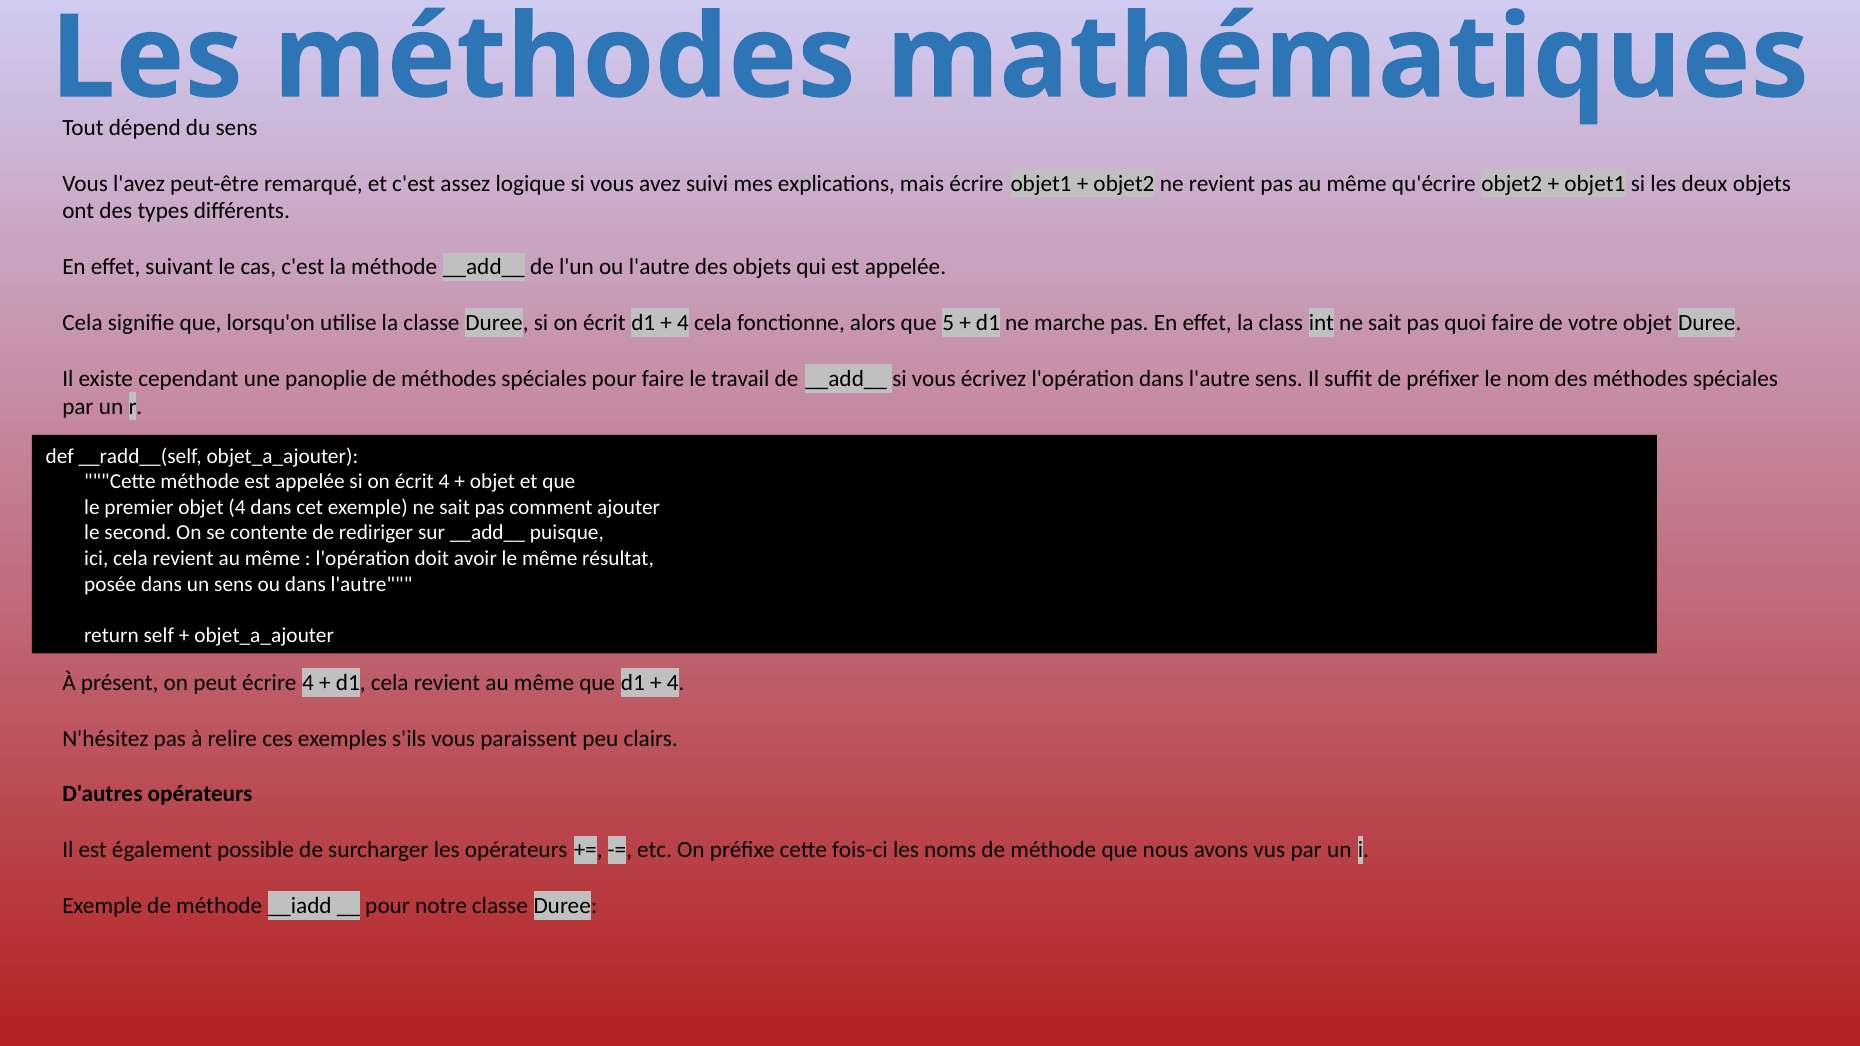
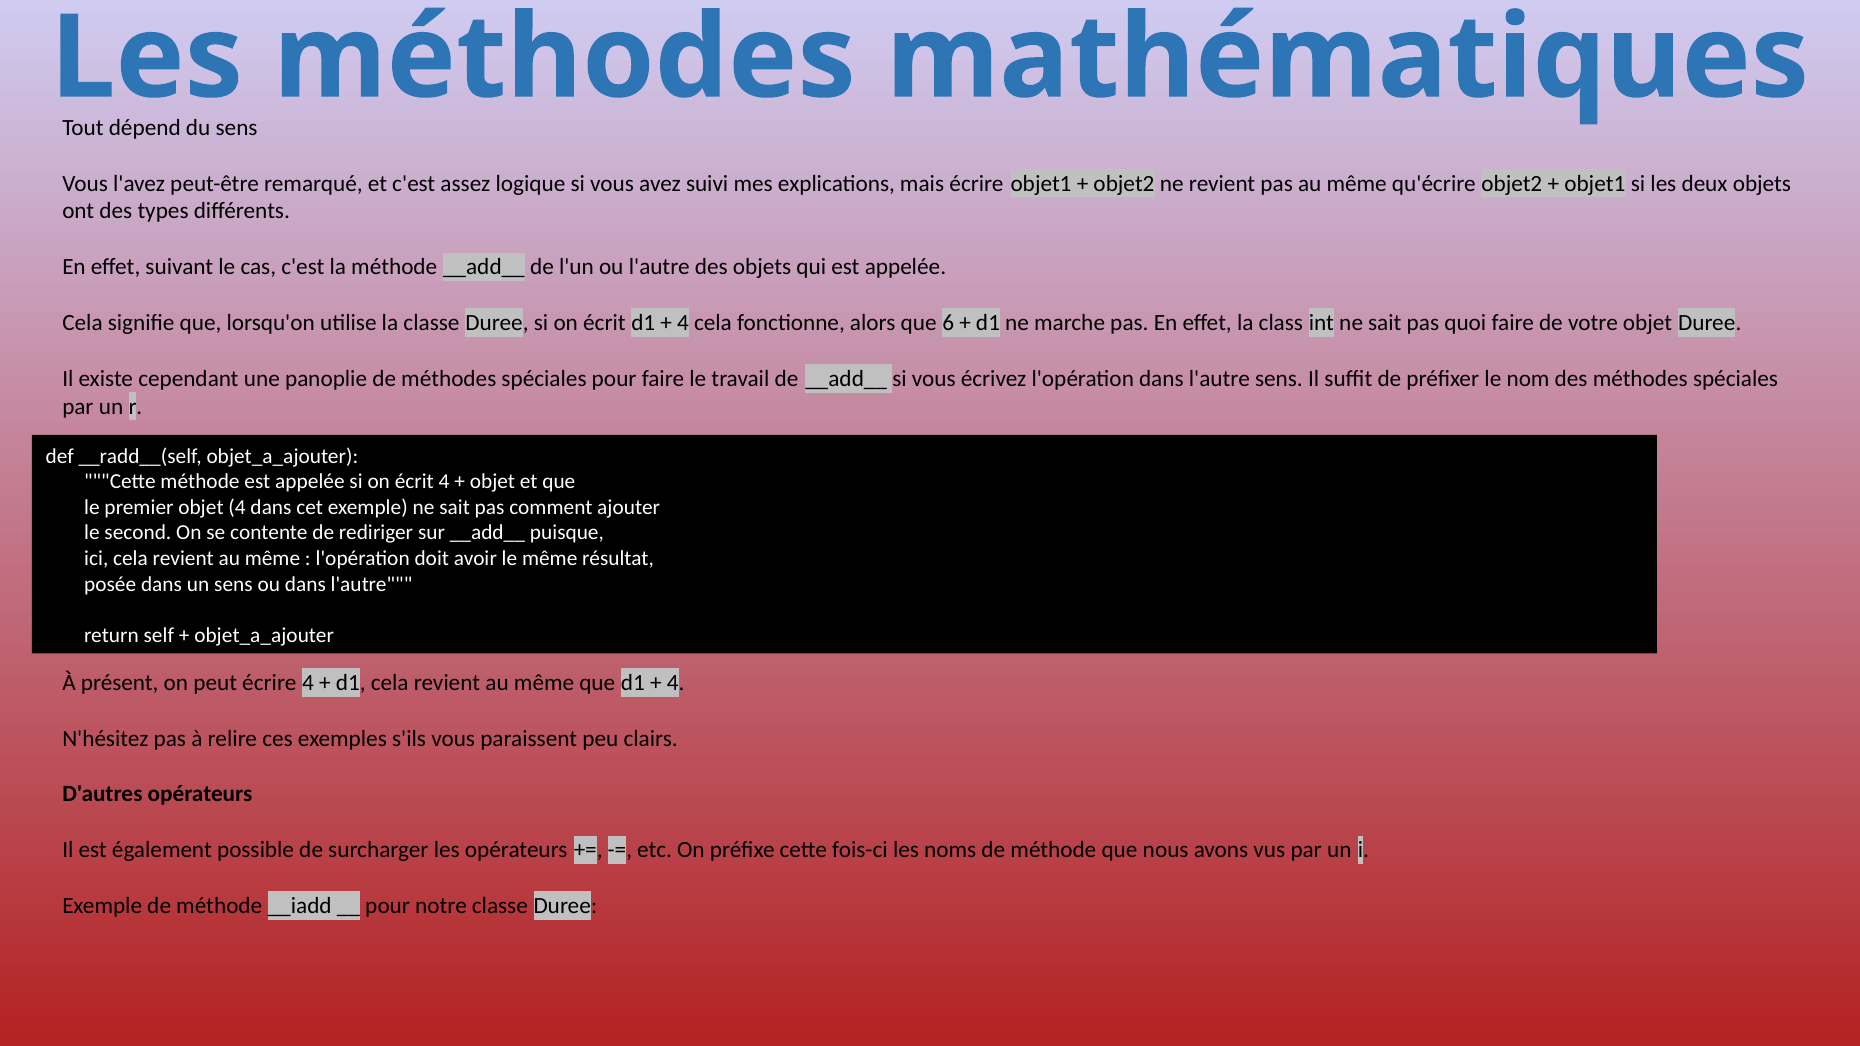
5: 5 -> 6 (948, 323)
